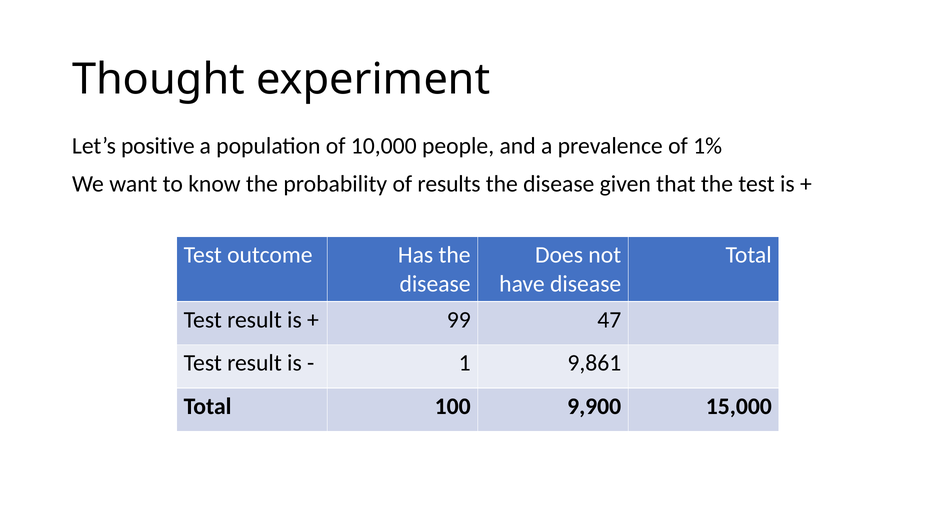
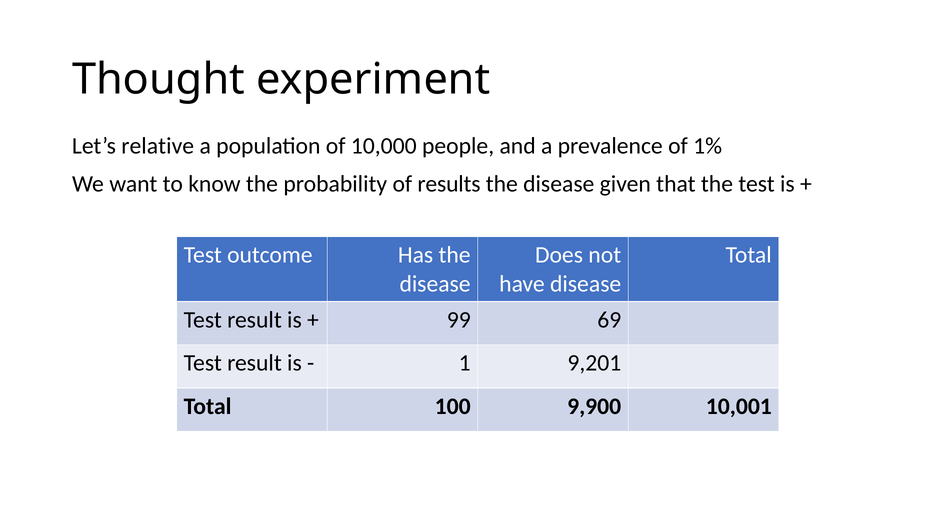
positive: positive -> relative (158, 146)
47: 47 -> 69 (609, 320)
9,861: 9,861 -> 9,201 (594, 363)
15,000: 15,000 -> 10,001 (739, 406)
